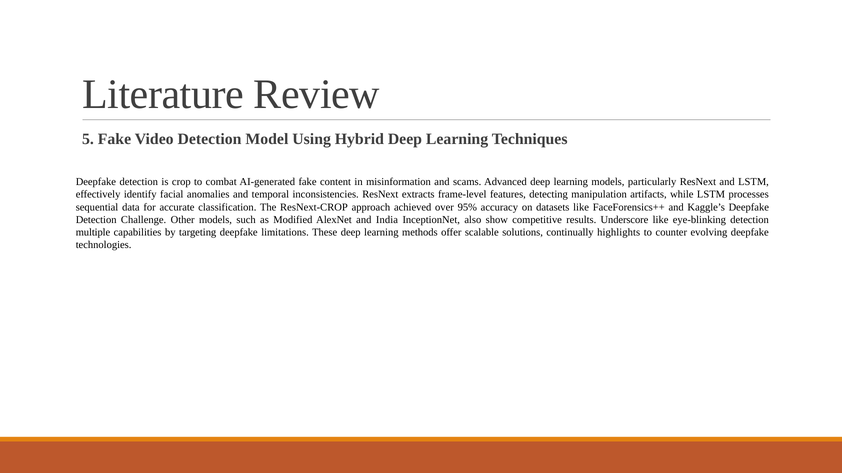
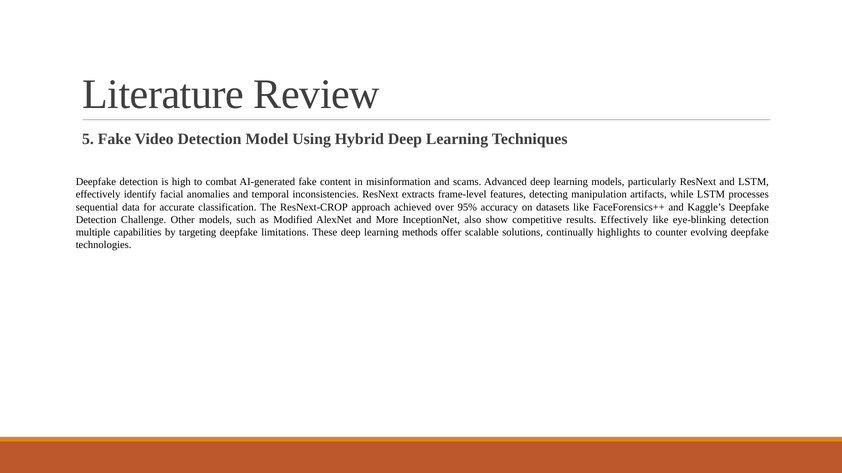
crop: crop -> high (181, 182)
India: India -> More (387, 220)
results Underscore: Underscore -> Effectively (624, 220)
